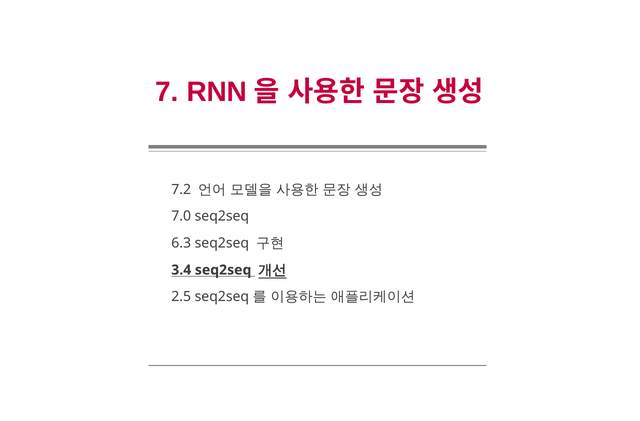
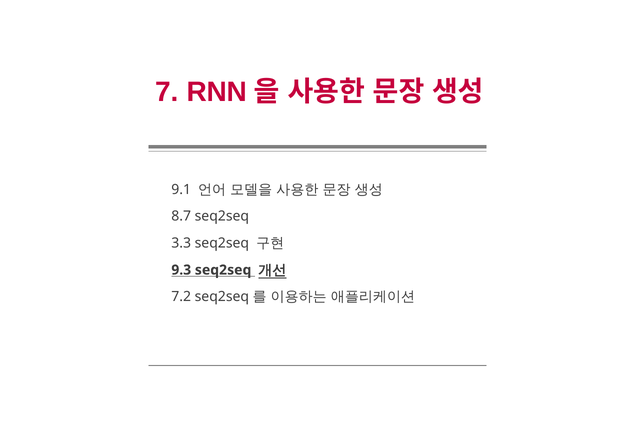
7.2: 7.2 -> 9.1 (181, 189)
7.0: 7.0 -> 8.7 (181, 216)
6.3: 6.3 -> 3.3 (181, 243)
3.4: 3.4 -> 9.3 (181, 270)
2.5: 2.5 -> 7.2 (181, 296)
